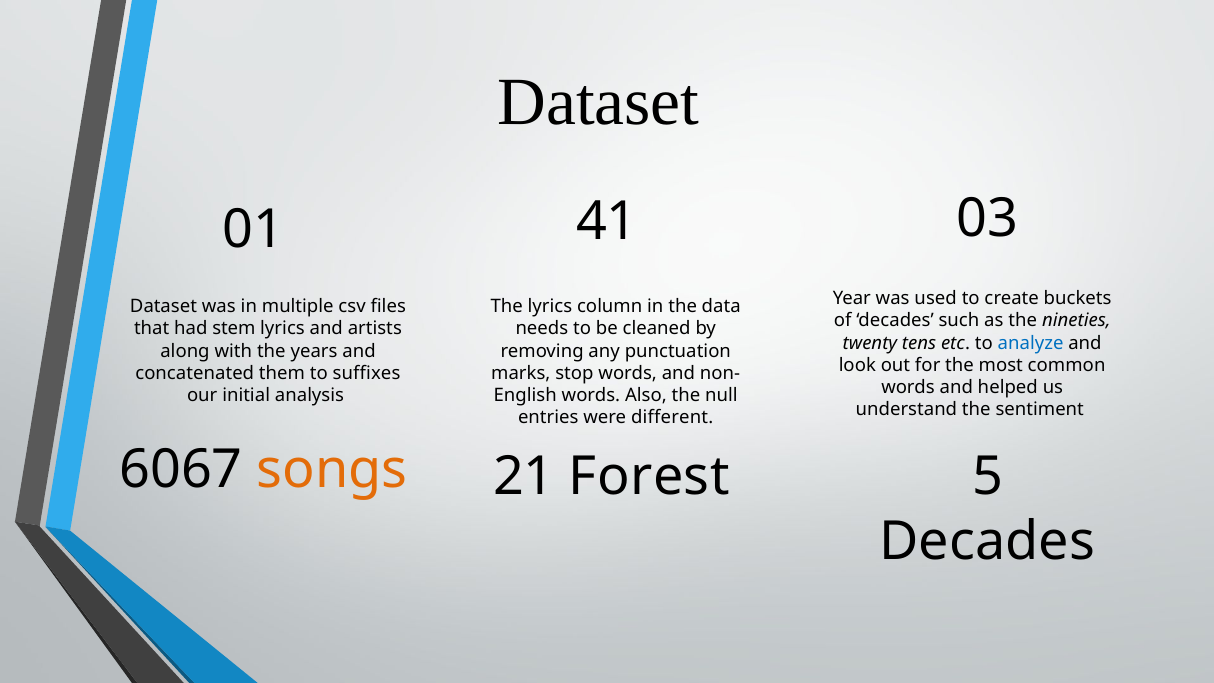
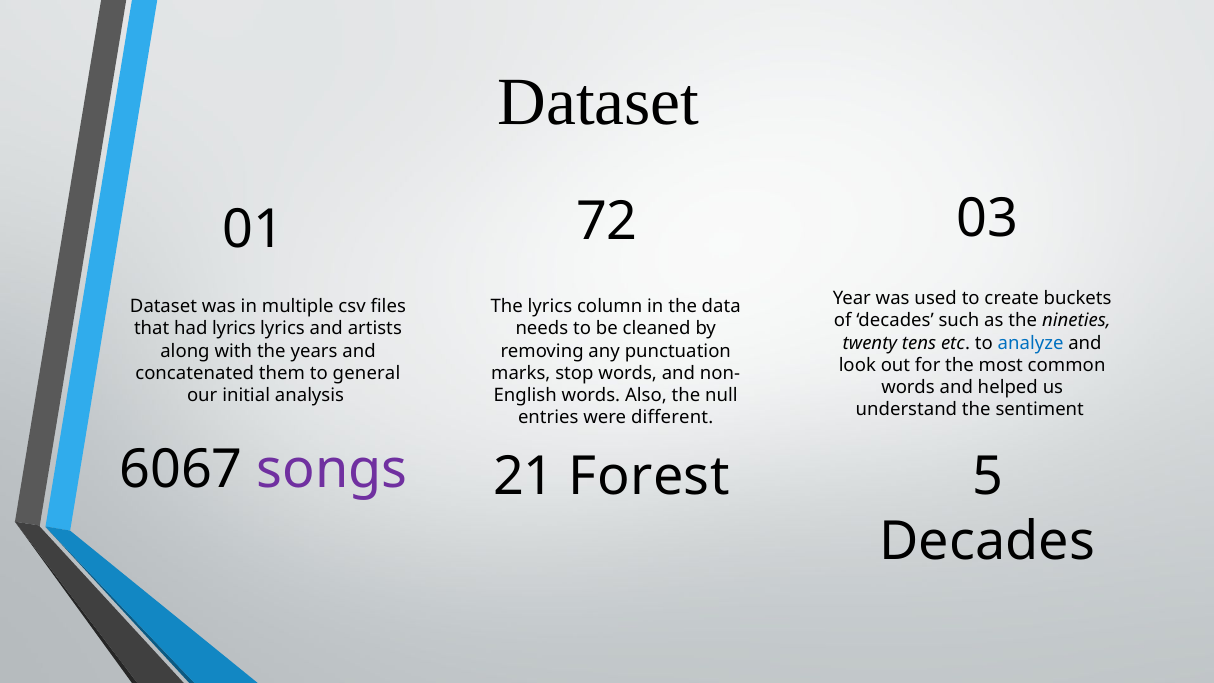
41: 41 -> 72 (607, 222)
had stem: stem -> lyrics (234, 329)
suffixes: suffixes -> general (367, 373)
songs colour: orange -> purple (332, 470)
